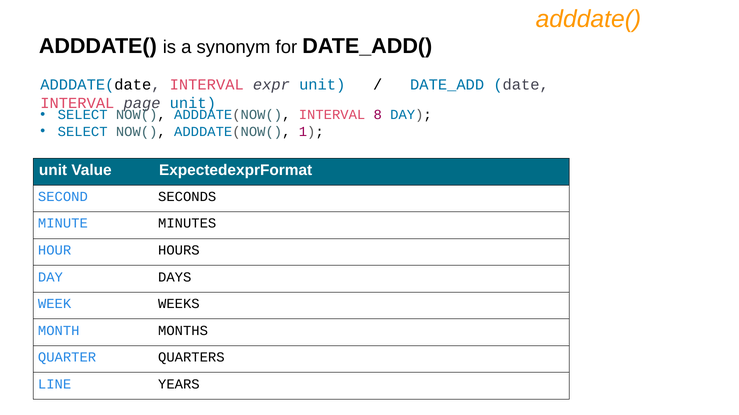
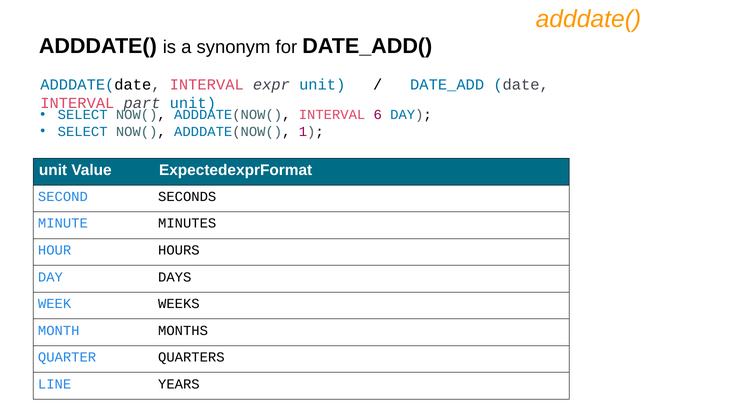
page: page -> part (142, 104)
8: 8 -> 6 (378, 115)
